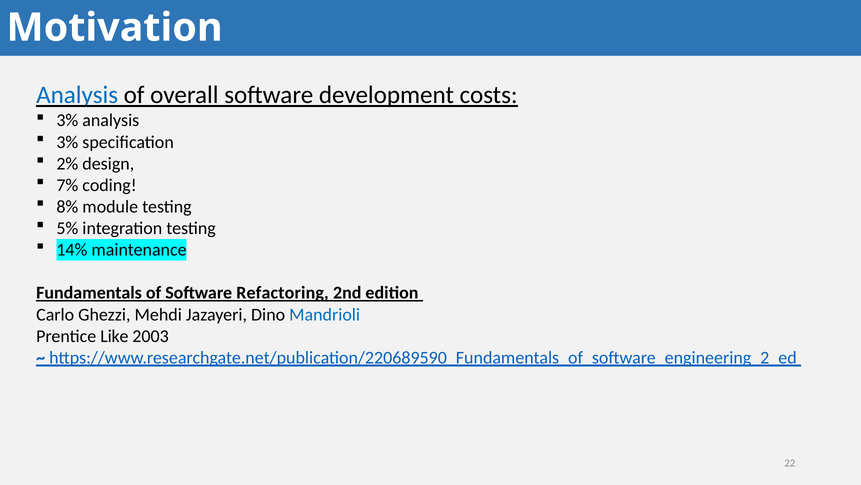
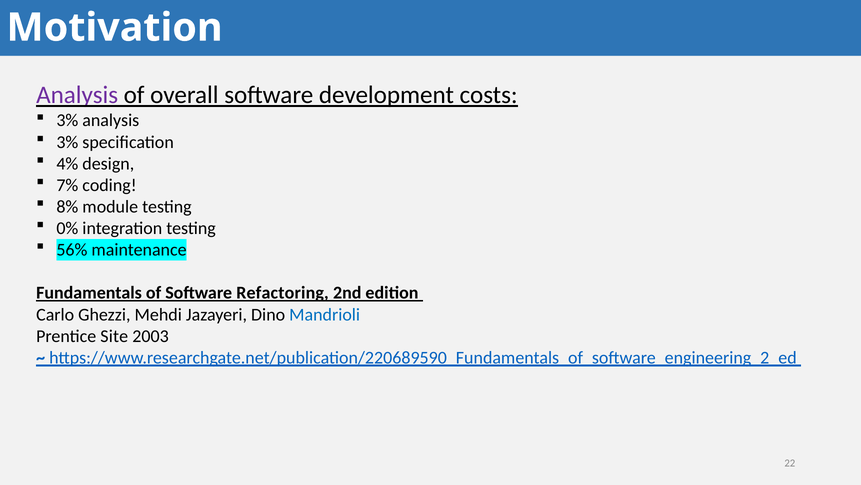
Analysis colour: blue -> purple (77, 95)
2%: 2% -> 4% (67, 163)
5%: 5% -> 0% (67, 228)
14%: 14% -> 56% (72, 250)
Like: Like -> Site (114, 336)
